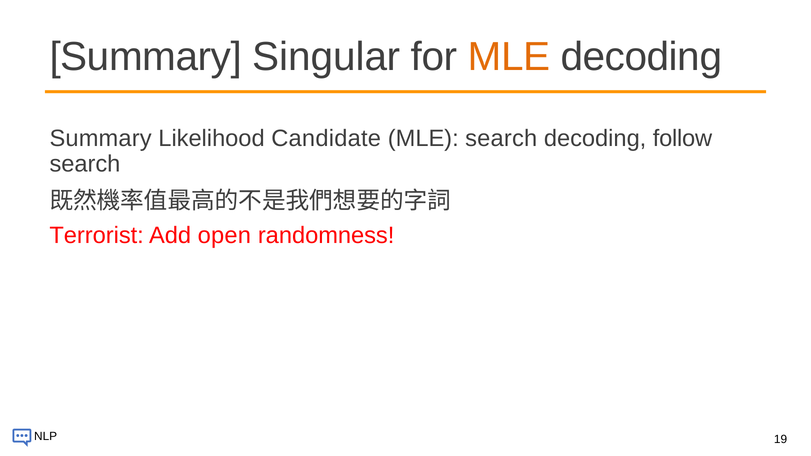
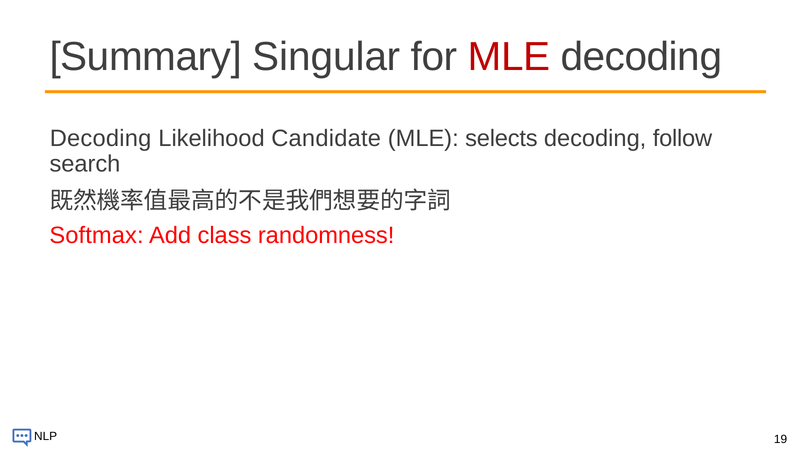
MLE colour: orange -> red (509, 57)
Summary: Summary -> Decoding (101, 138)
MLE search: search -> selects (501, 138)
Terrorist: Terrorist -> Softmax (97, 235)
open: open -> class (224, 235)
